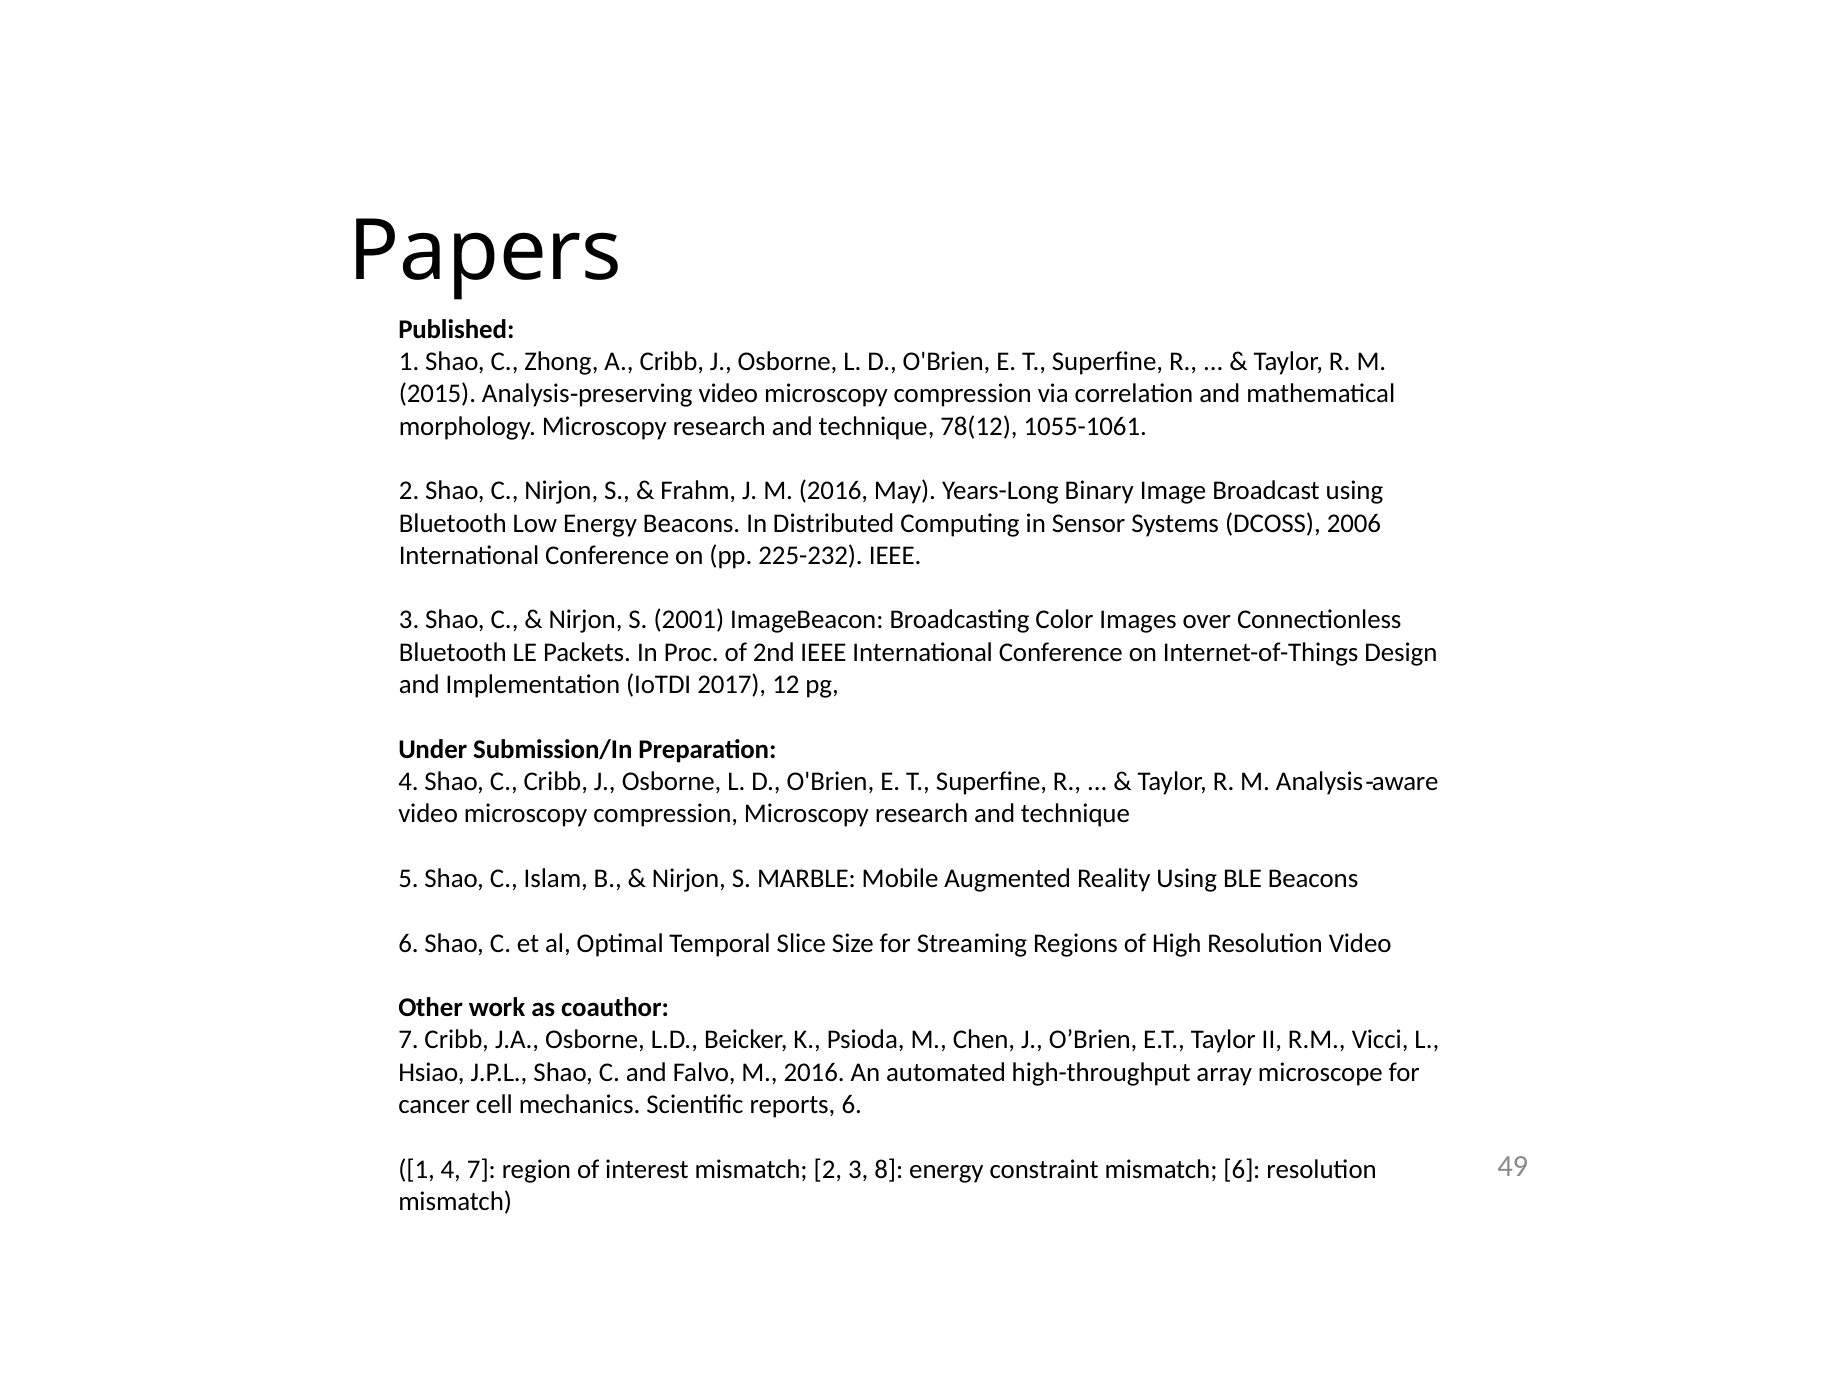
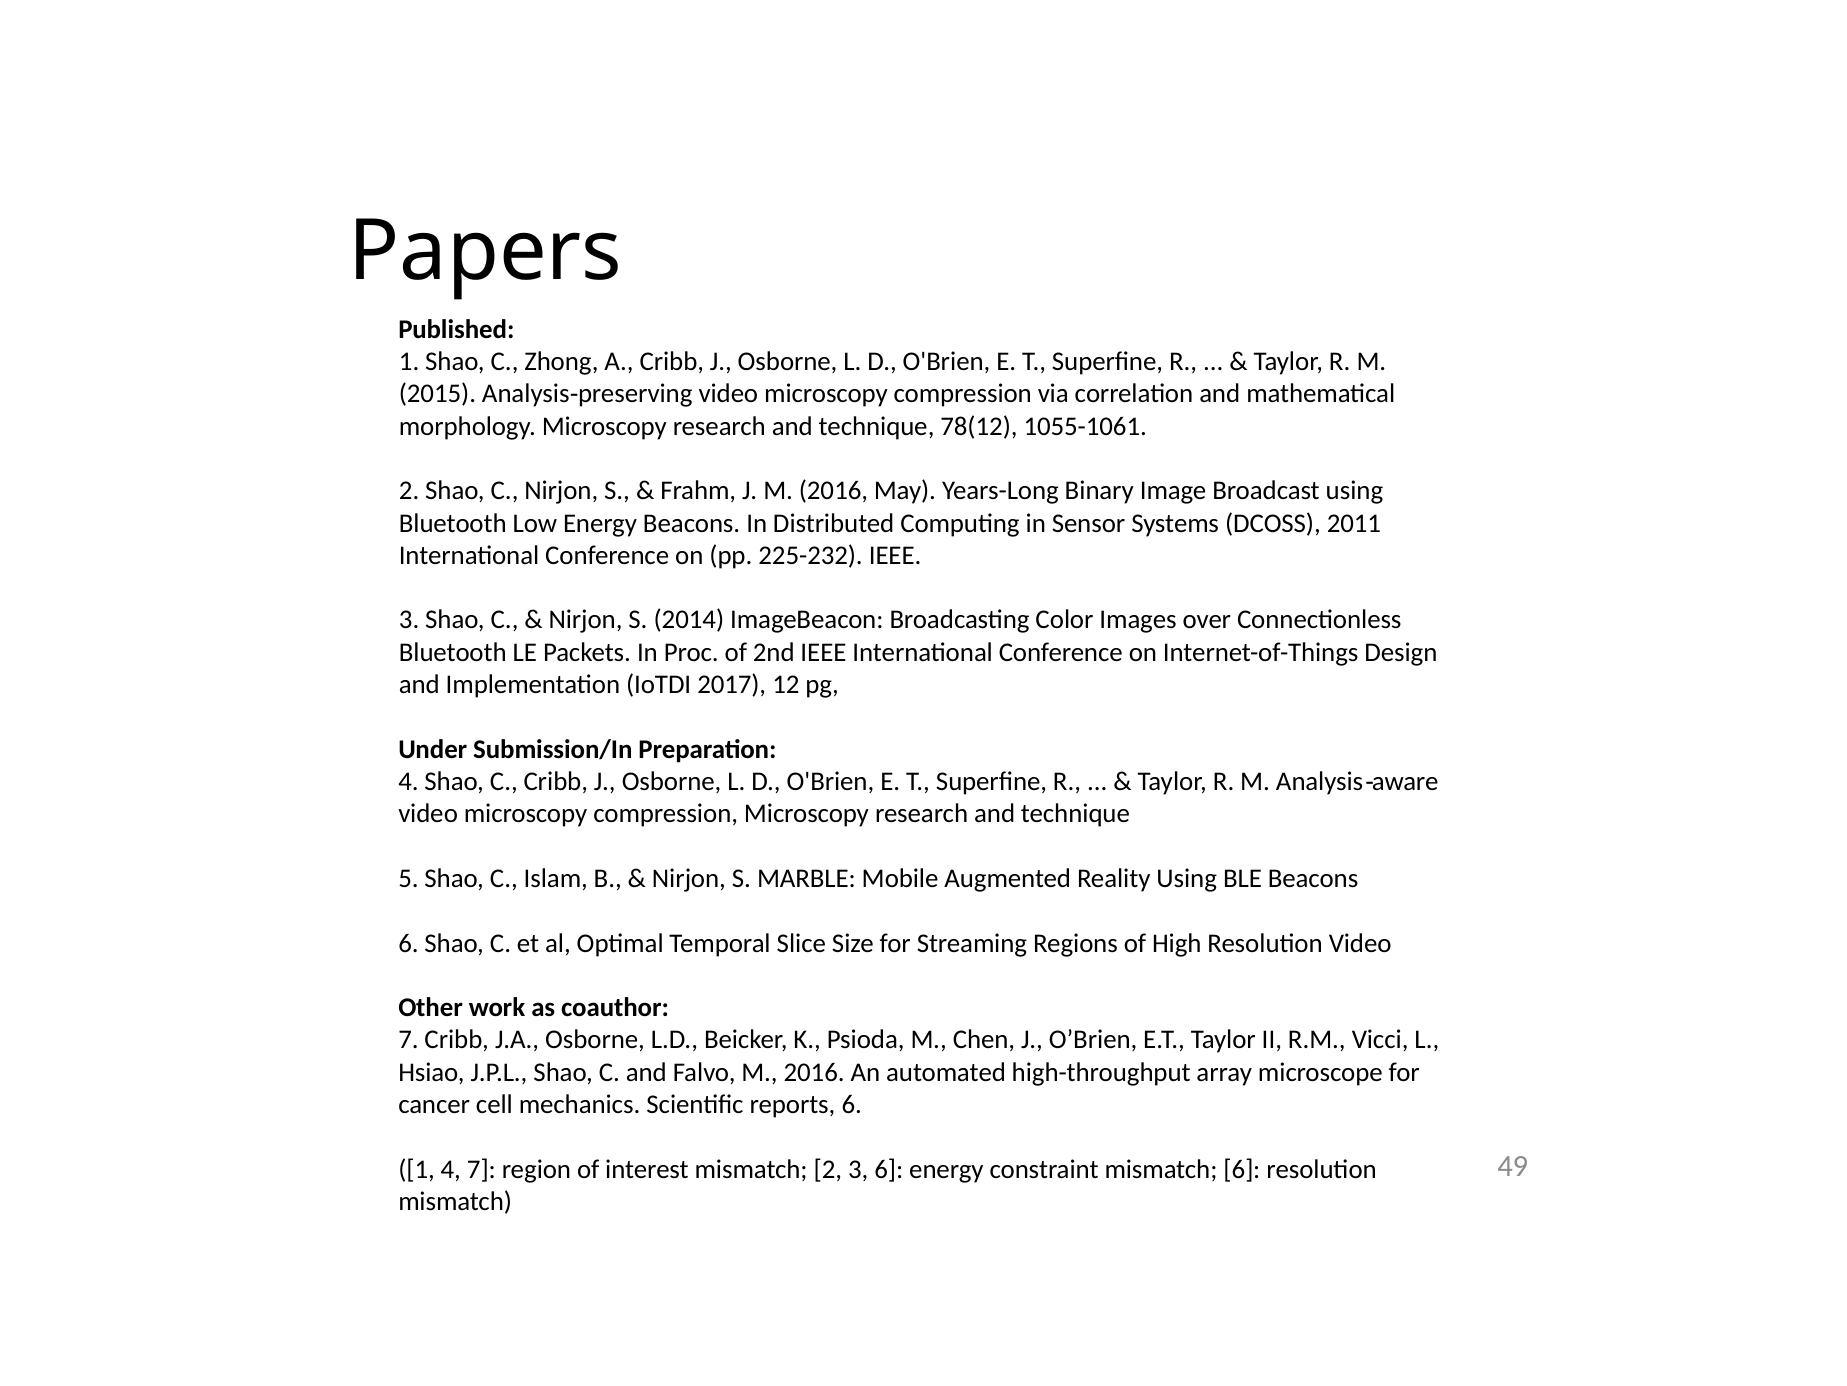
2006: 2006 -> 2011 (1354, 523)
2001: 2001 -> 2014 (689, 620)
3 8: 8 -> 6 (889, 1169)
